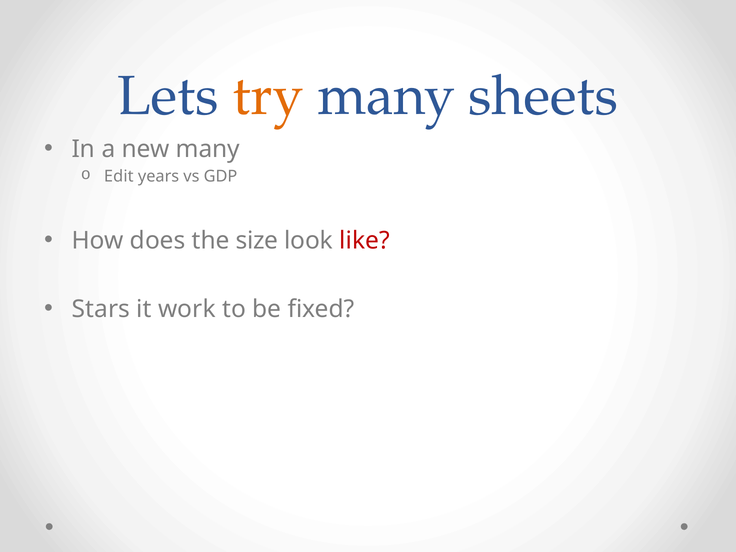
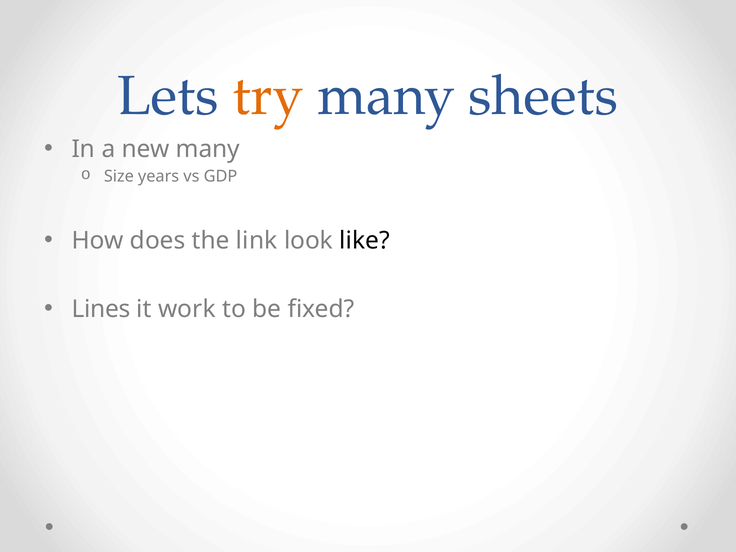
Edit: Edit -> Size (119, 176)
size: size -> link (257, 240)
like colour: red -> black (365, 240)
Stars: Stars -> Lines (101, 309)
